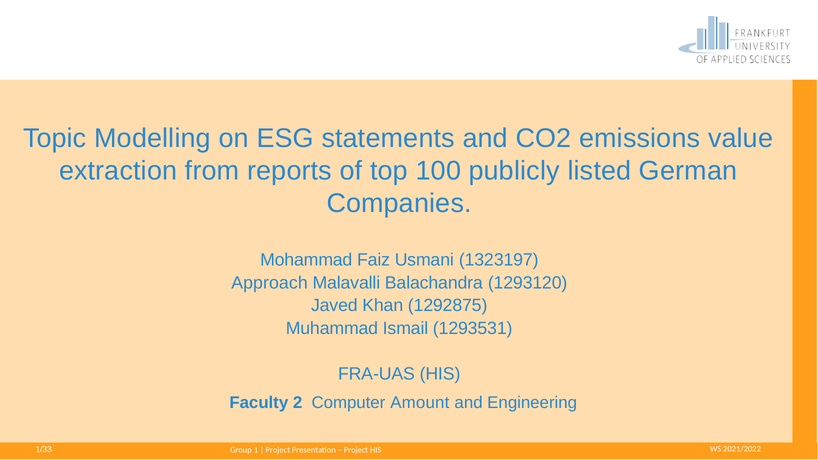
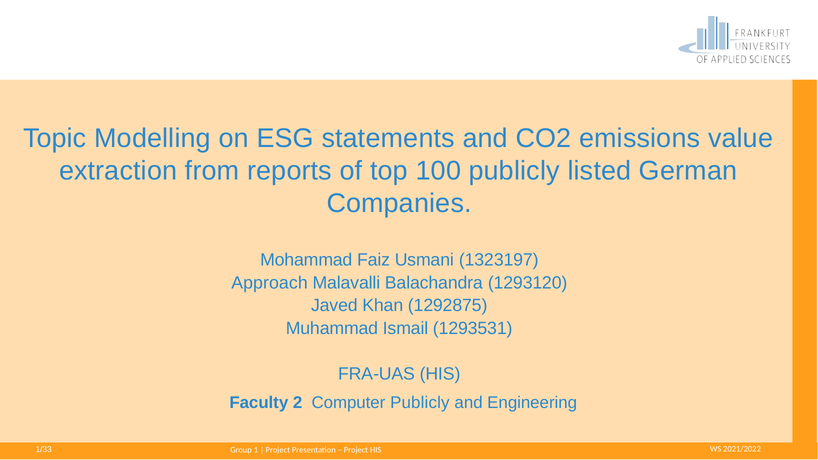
Computer Amount: Amount -> Publicly (420, 403)
